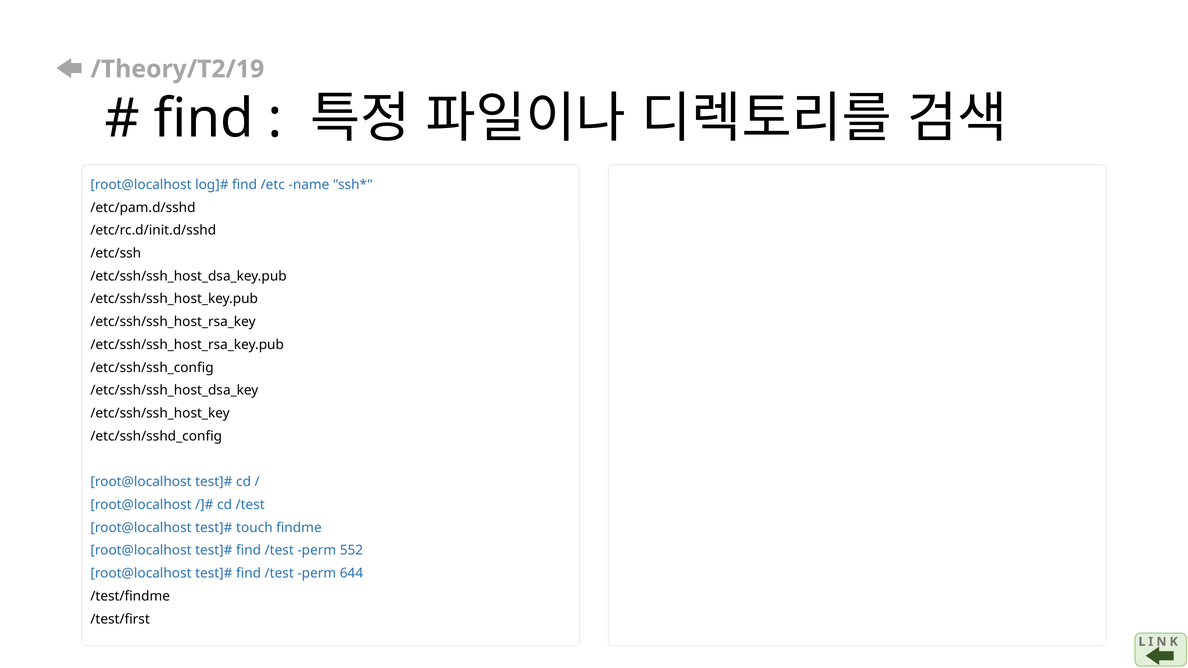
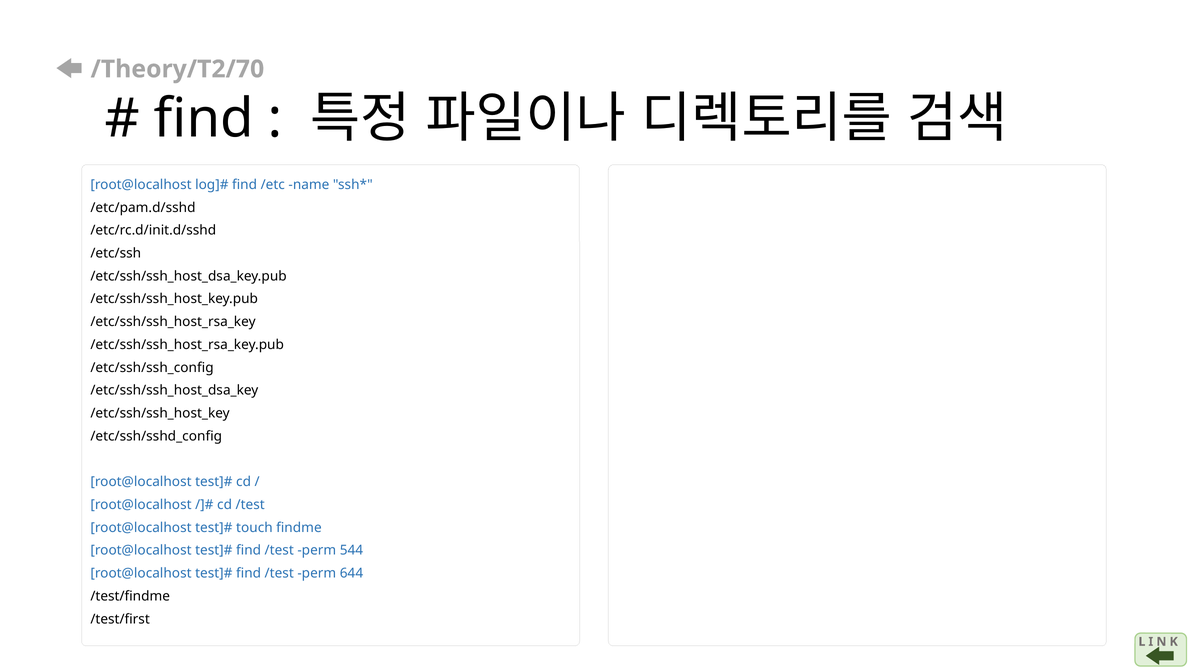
/Theory/T2/19: /Theory/T2/19 -> /Theory/T2/70 (177, 69)
552: 552 -> 544 (351, 551)
